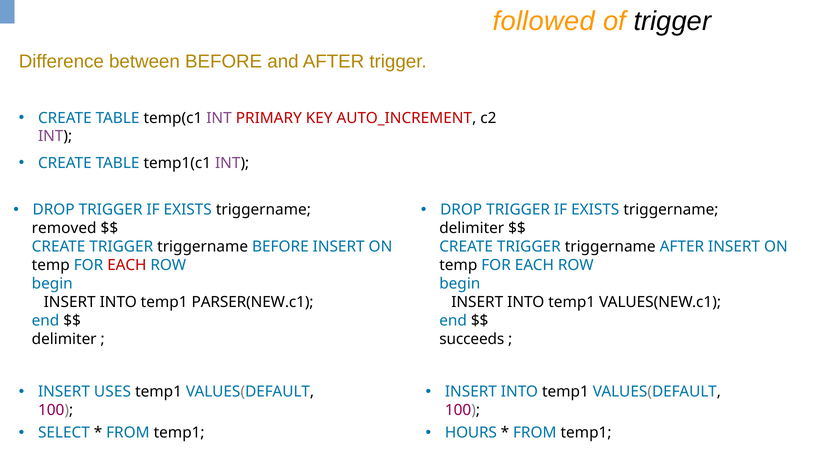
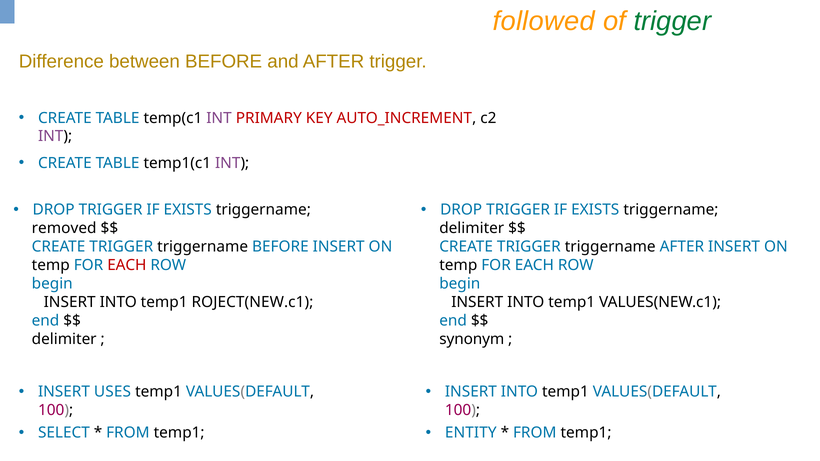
trigger colour: black -> green (672, 21)
PARSER(NEW.c1: PARSER(NEW.c1 -> ROJECT(NEW.c1 (252, 302)
succeeds: succeeds -> synonym (472, 339)
HOURS: HOURS -> ENTITY (471, 433)
